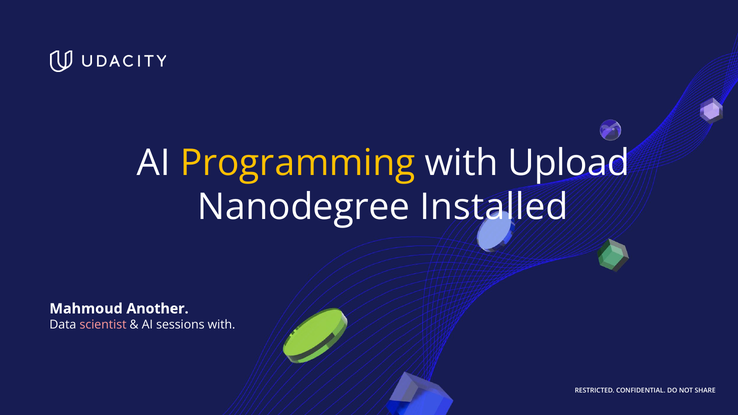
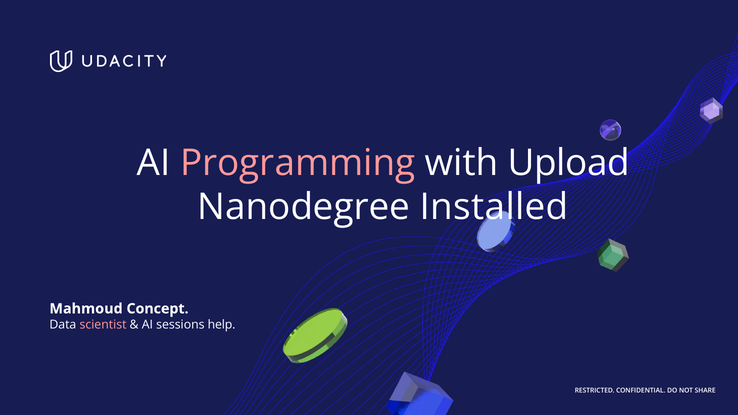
Programming colour: yellow -> pink (298, 163)
Another: Another -> Concept (158, 309)
sessions with: with -> help (222, 325)
